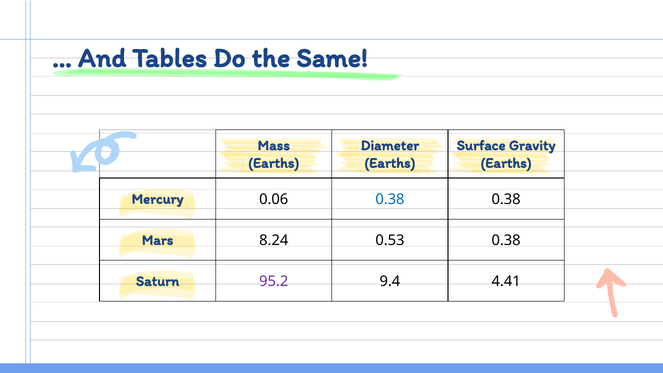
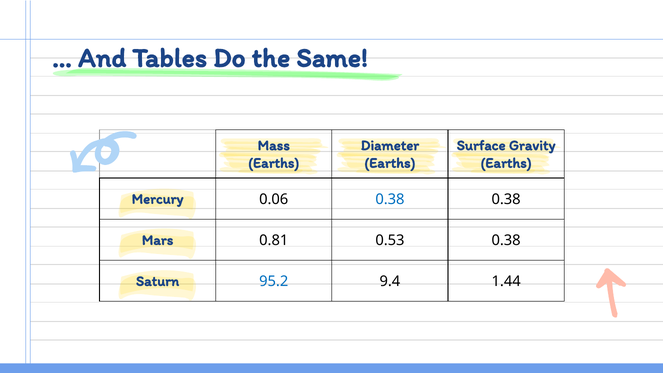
8.24: 8.24 -> 0.81 (274, 240)
95.2 colour: purple -> blue (274, 282)
4.41: 4.41 -> 1.44 (506, 282)
